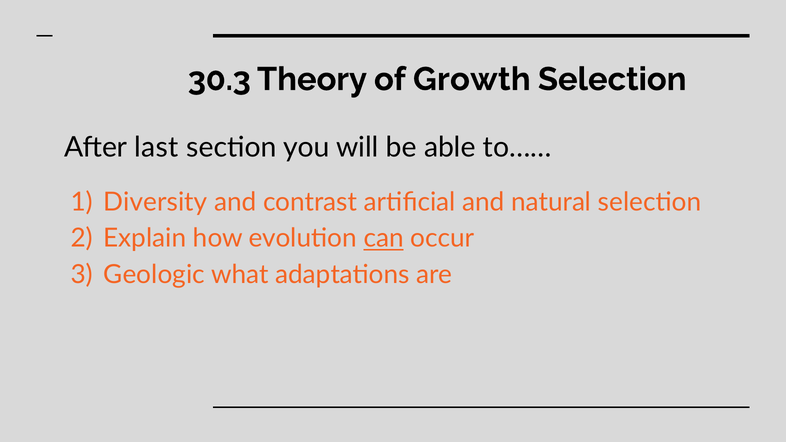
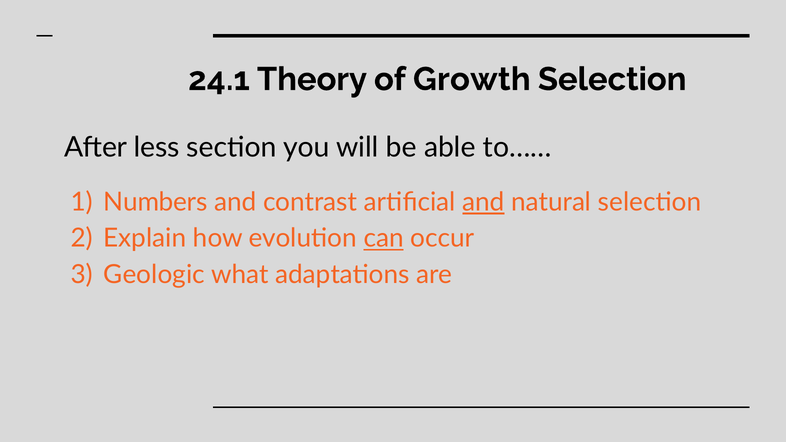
30.3: 30.3 -> 24.1 (219, 79)
last: last -> less (157, 148)
Diversity: Diversity -> Numbers (155, 202)
and underline: none -> present (483, 202)
